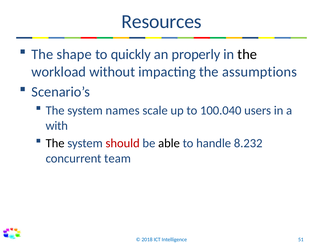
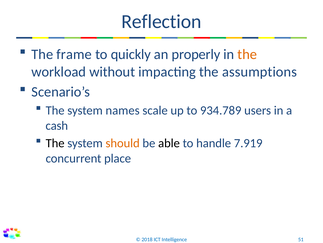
Resources: Resources -> Reflection (161, 22)
shape: shape -> frame (74, 54)
the colour: black -> orange (247, 54)
100.040: 100.040 -> 934.789 (221, 110)
with: with -> cash (57, 125)
should colour: red -> orange (123, 143)
8.232: 8.232 -> 7.919 (248, 143)
team: team -> place (118, 158)
